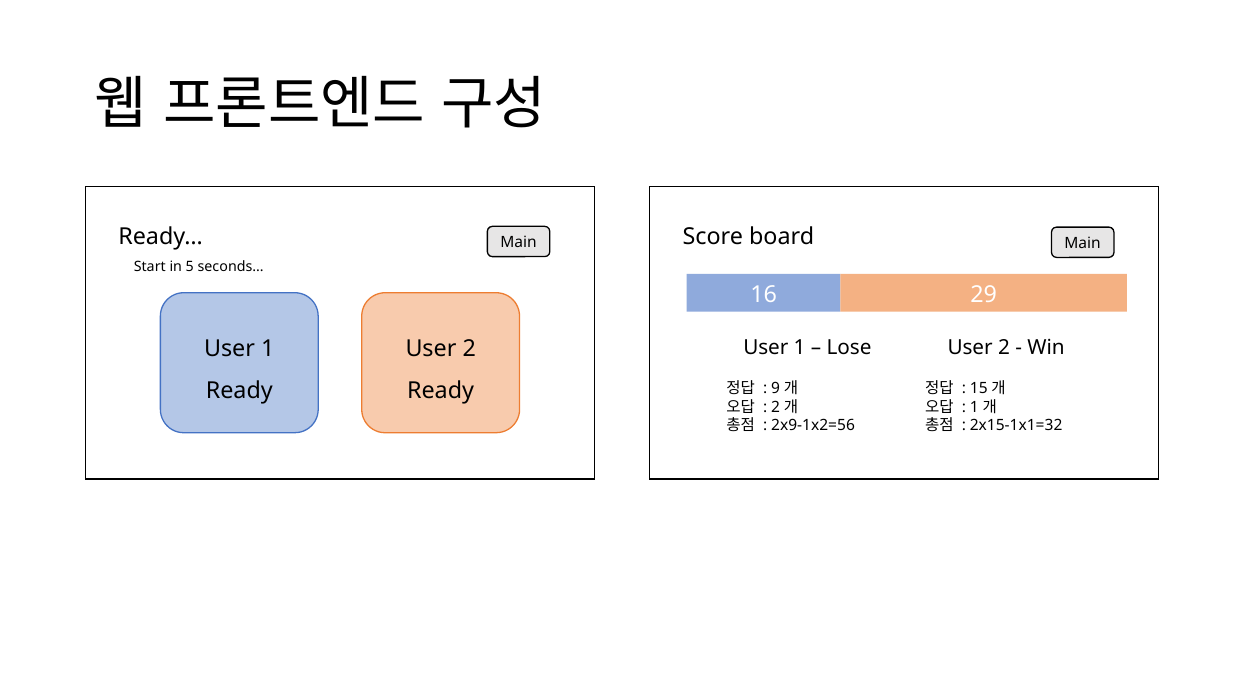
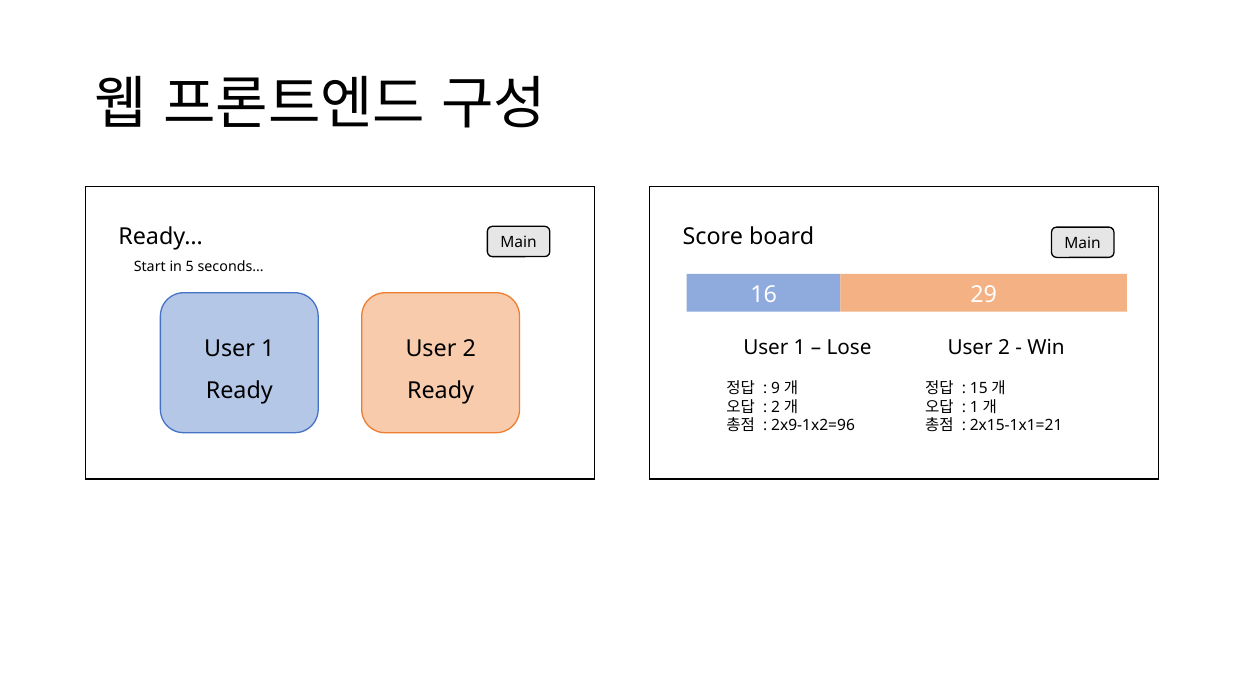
2x9-1x2=56: 2x9-1x2=56 -> 2x9-1x2=96 (813, 425)
2x15-1x1=32: 2x15-1x1=32 -> 2x15-1x1=21 (1016, 425)
